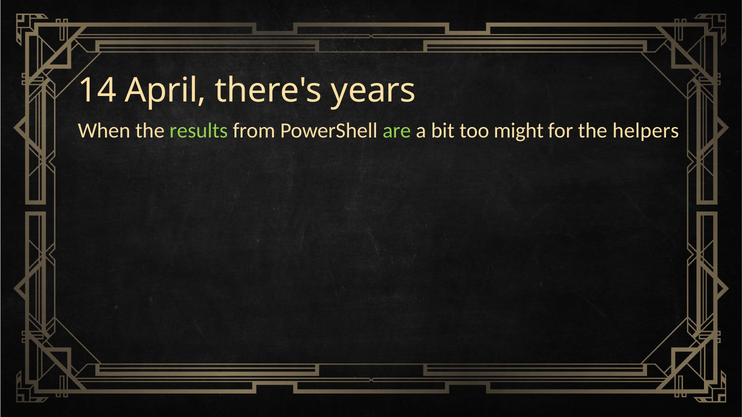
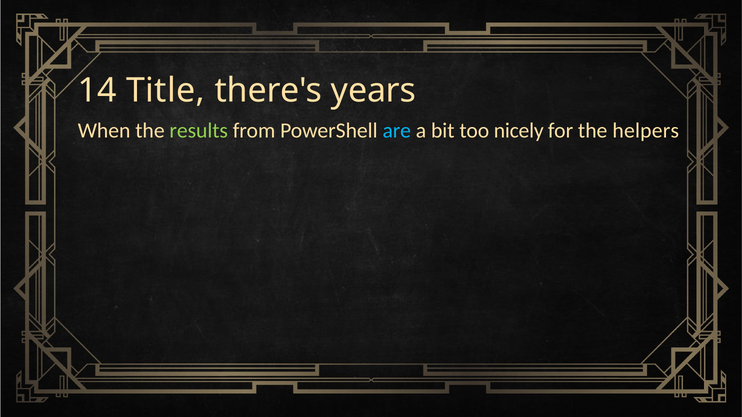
April: April -> Title (165, 91)
are colour: light green -> light blue (397, 131)
might: might -> nicely (519, 131)
